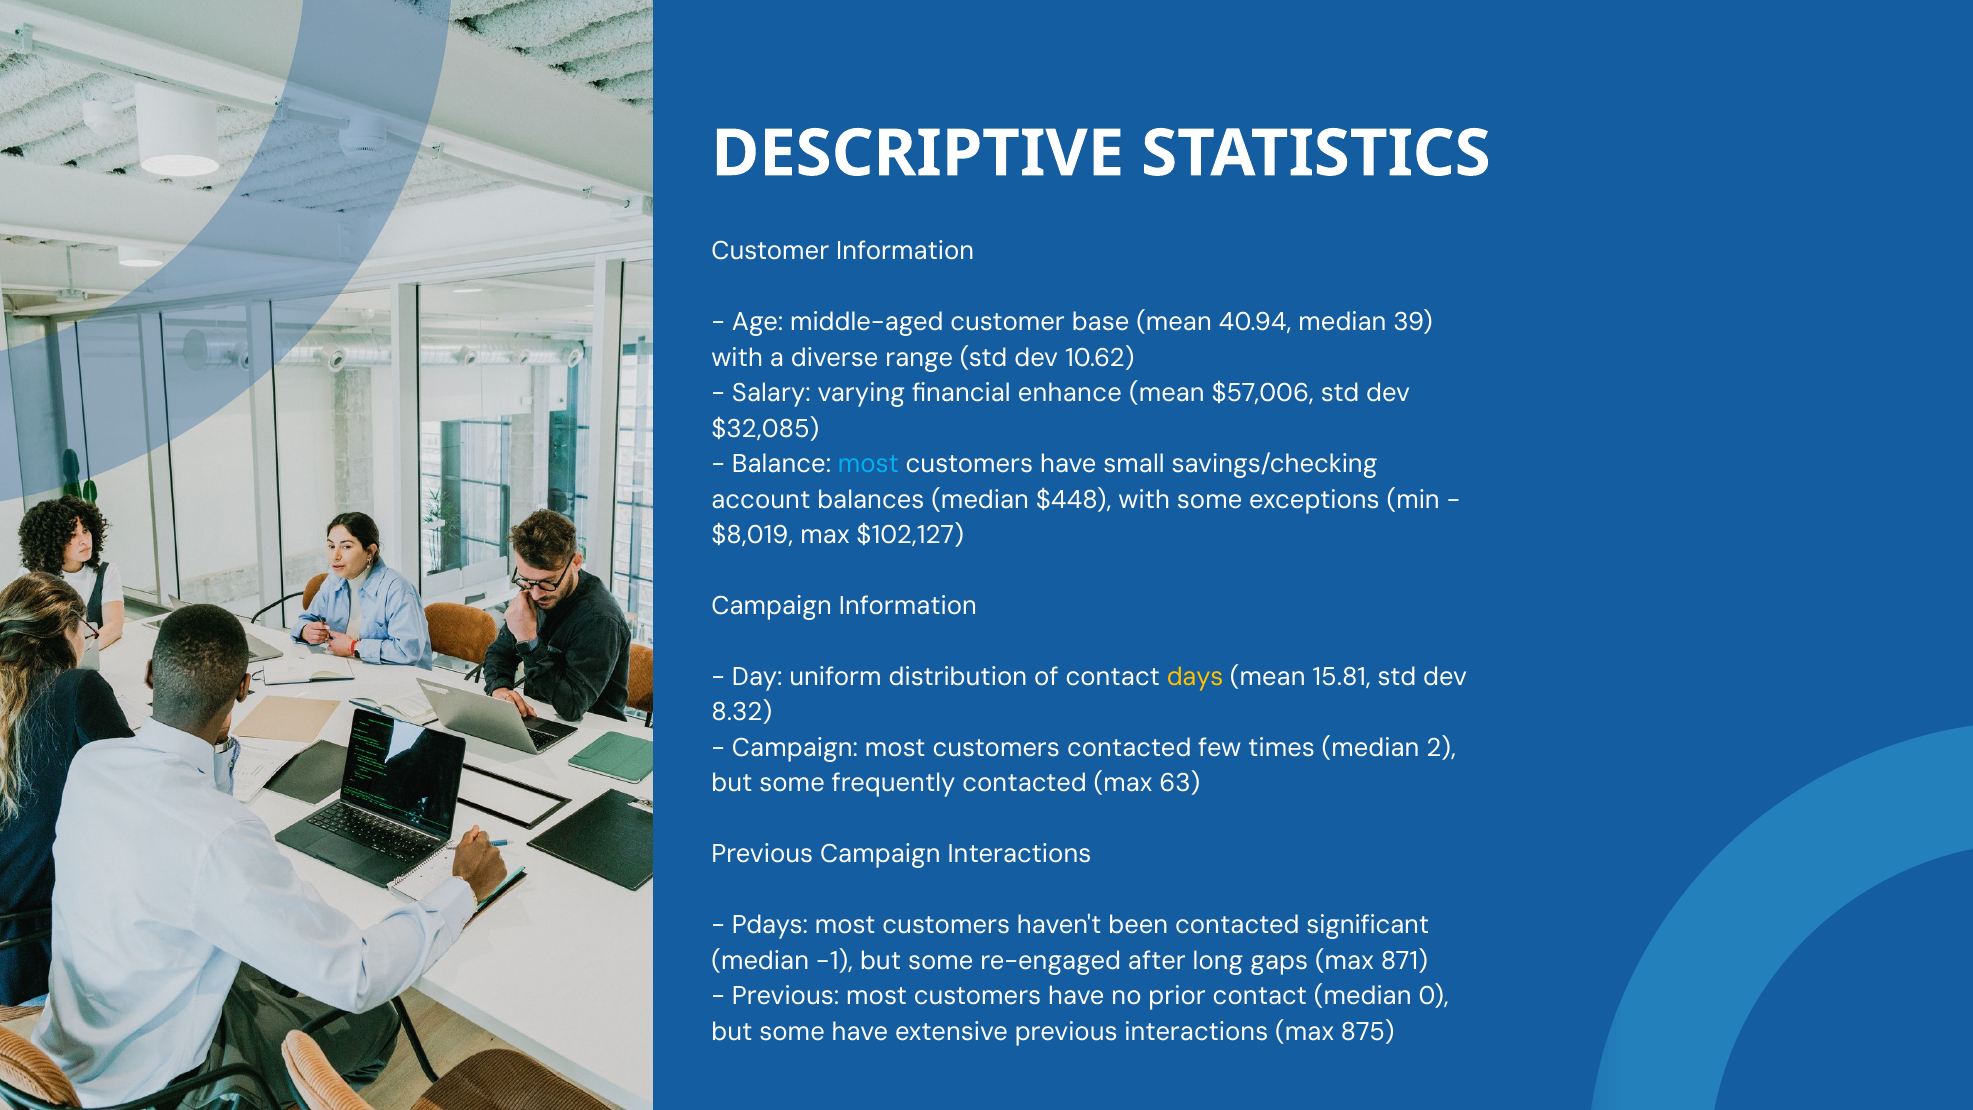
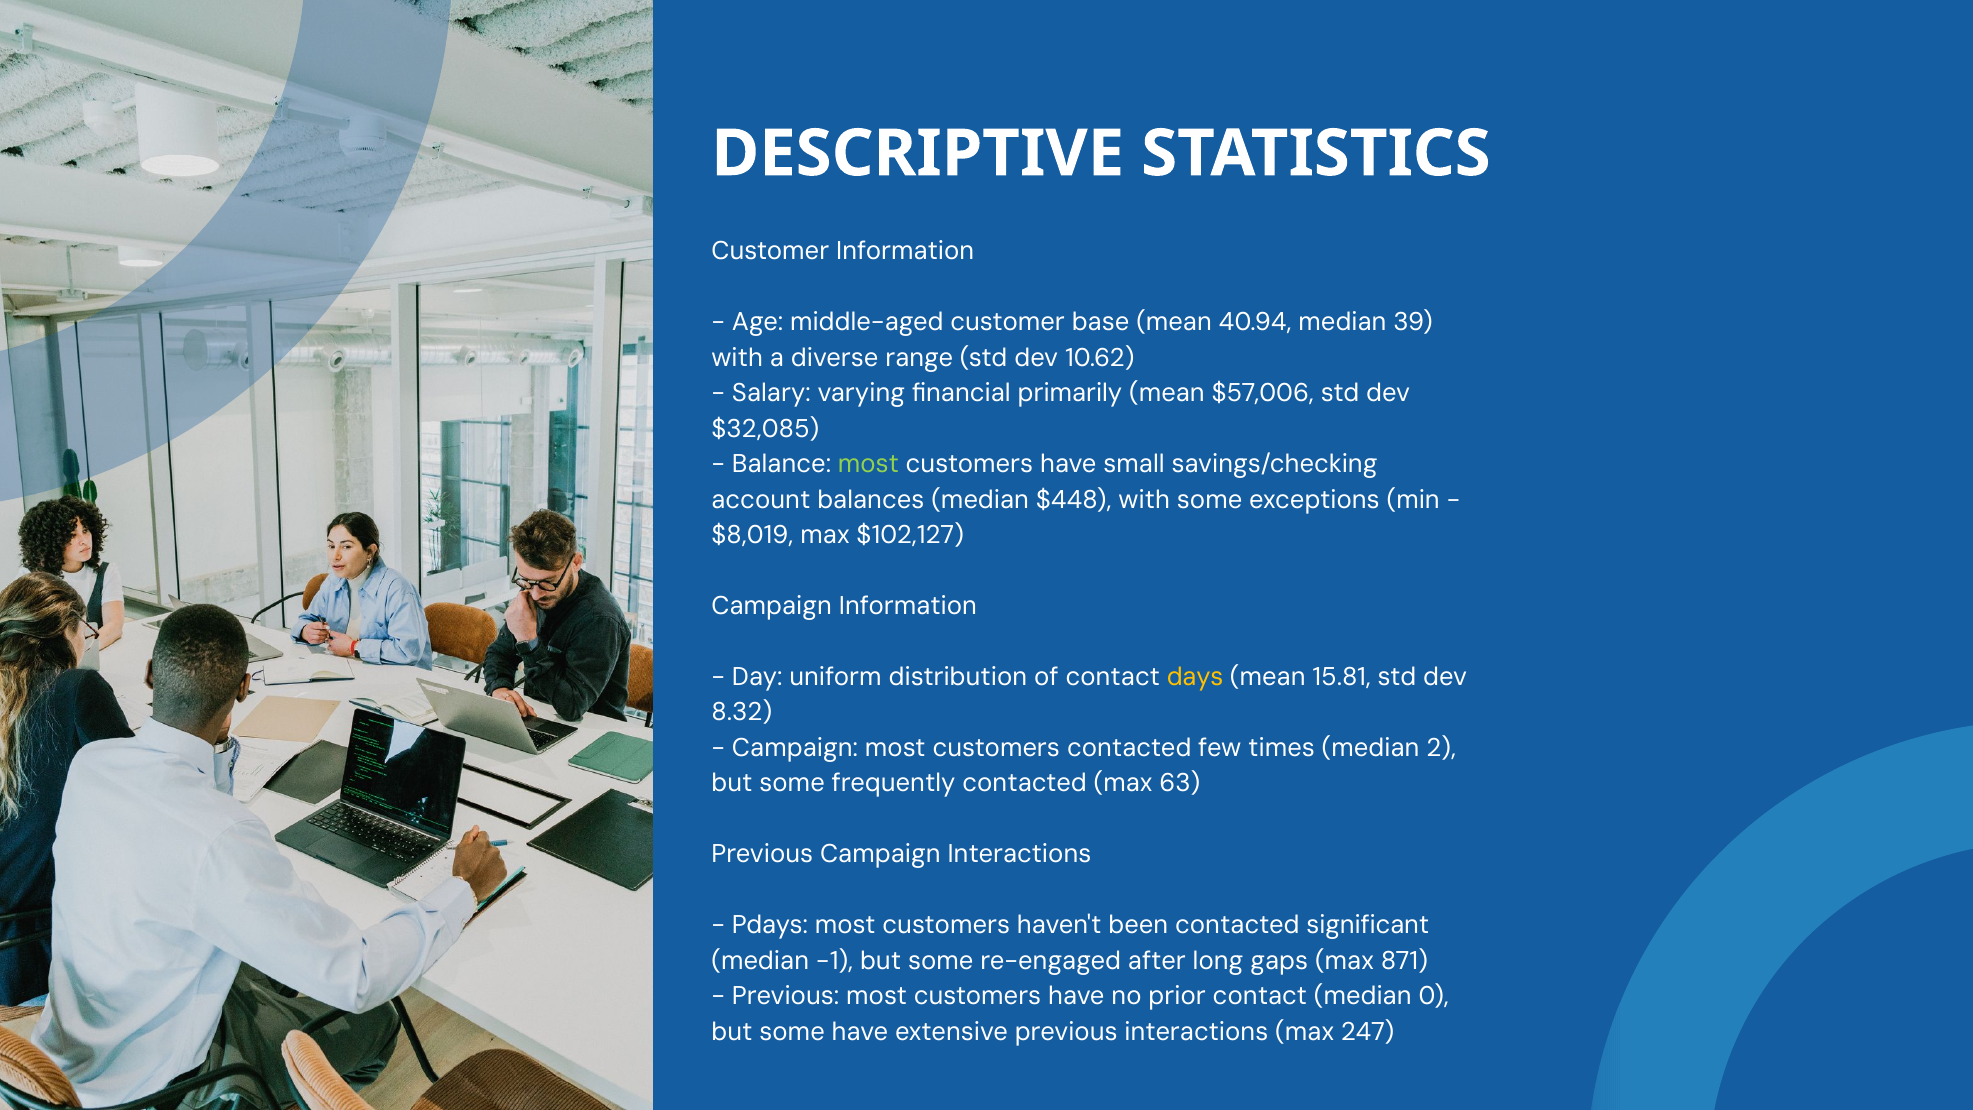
enhance: enhance -> primarily (1070, 393)
most colour: light blue -> light green (868, 464)
875: 875 -> 247 (1368, 1031)
